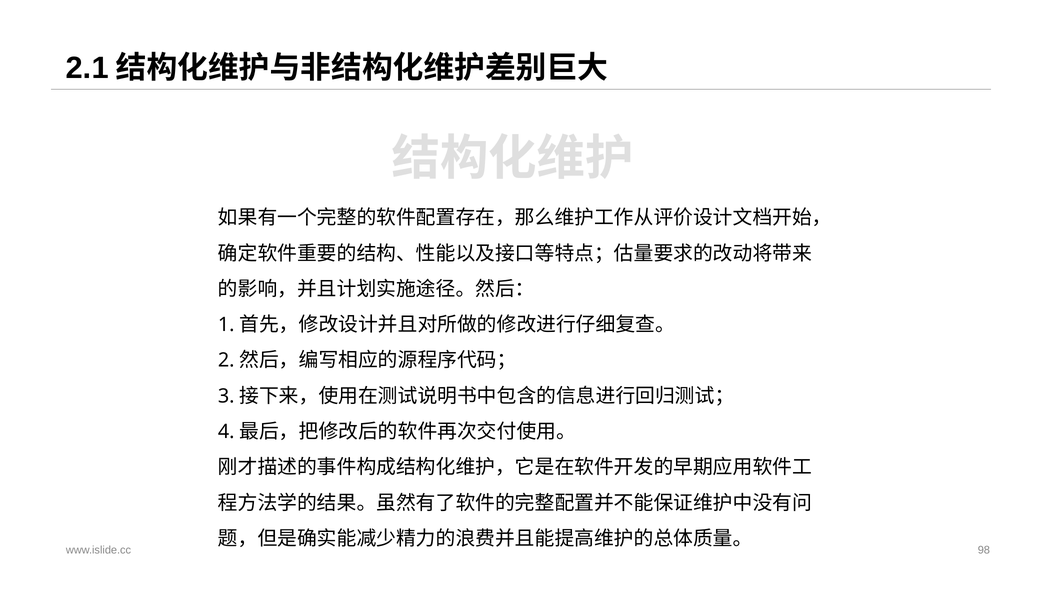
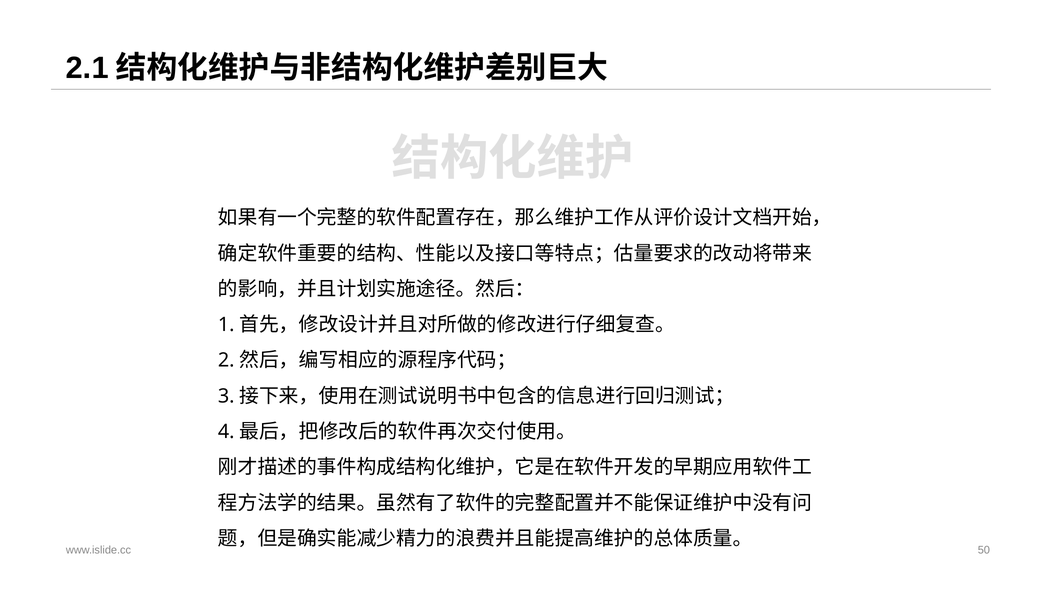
98: 98 -> 50 (984, 550)
